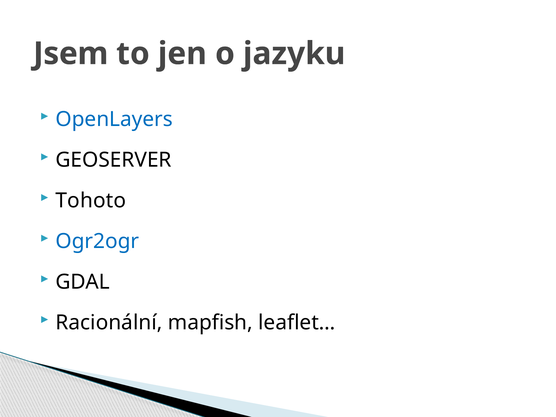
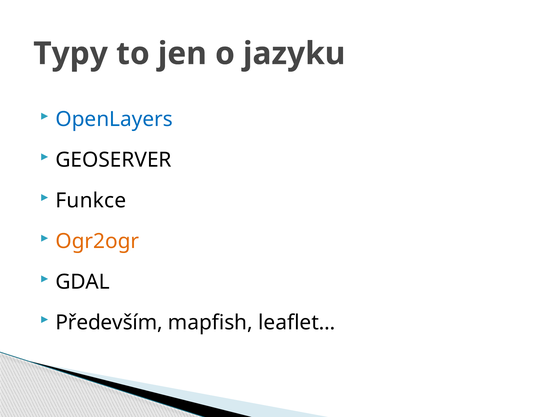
Jsem: Jsem -> Typy (71, 54)
Tohoto: Tohoto -> Funkce (91, 201)
Ogr2ogr colour: blue -> orange (97, 241)
Racionální: Racionální -> Především (109, 323)
